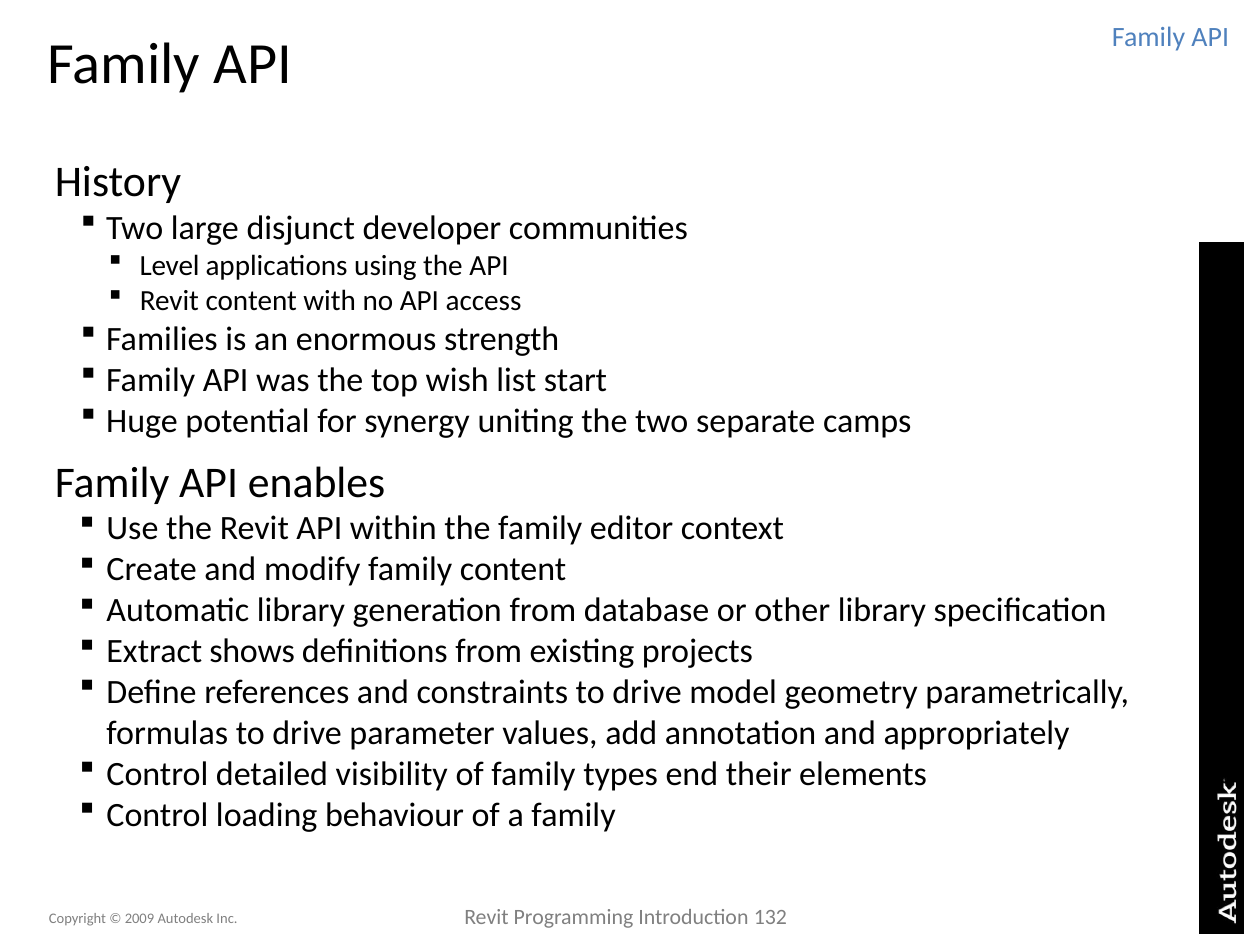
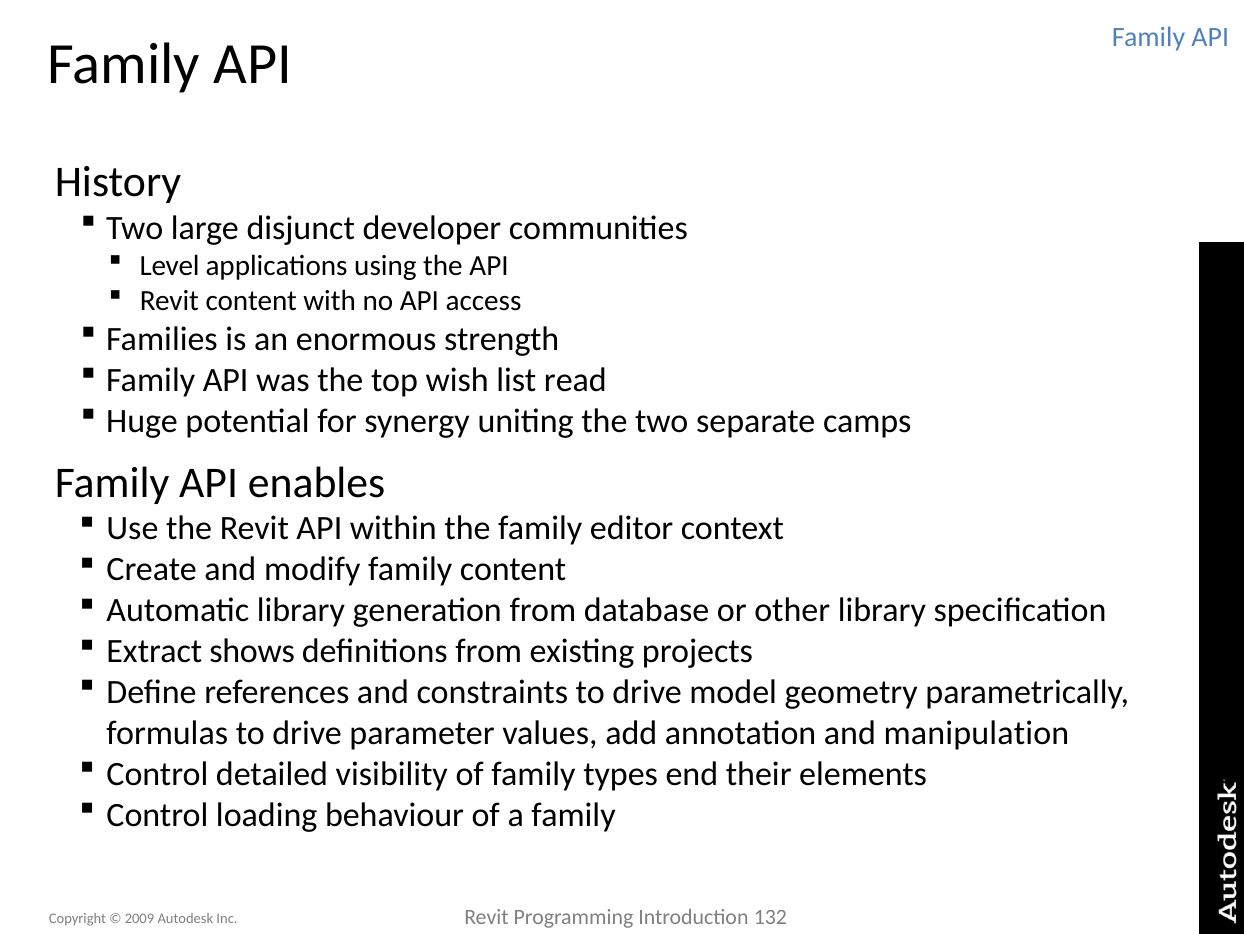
start: start -> read (575, 380)
appropriately: appropriately -> manipulation (976, 733)
